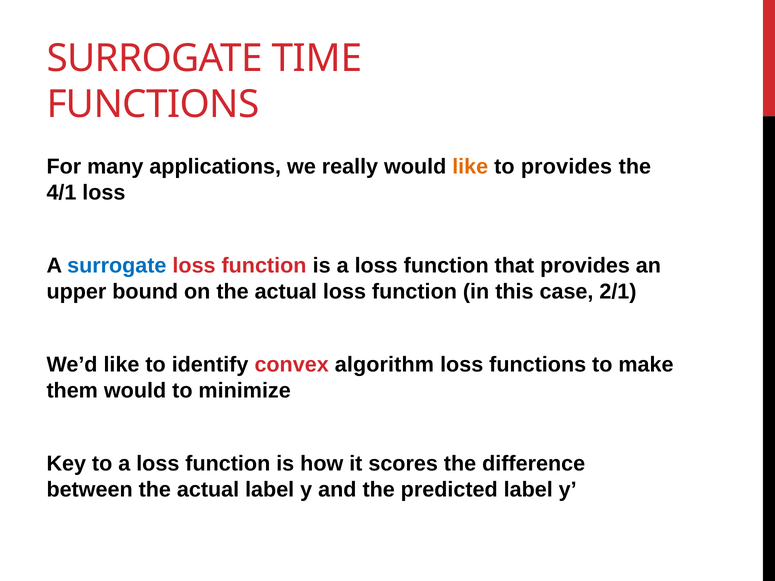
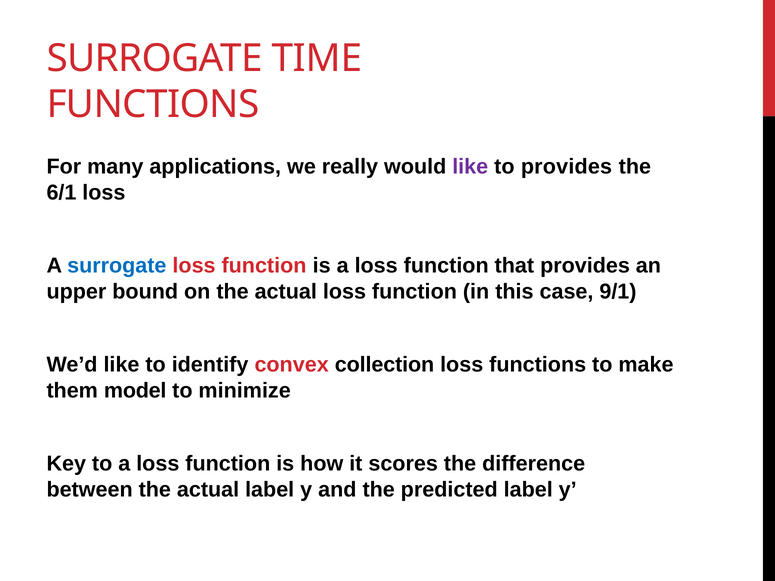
like colour: orange -> purple (470, 167)
4/1: 4/1 -> 6/1 (61, 193)
2/1: 2/1 -> 9/1 (618, 292)
algorithm: algorithm -> collection (385, 365)
them would: would -> model (135, 391)
